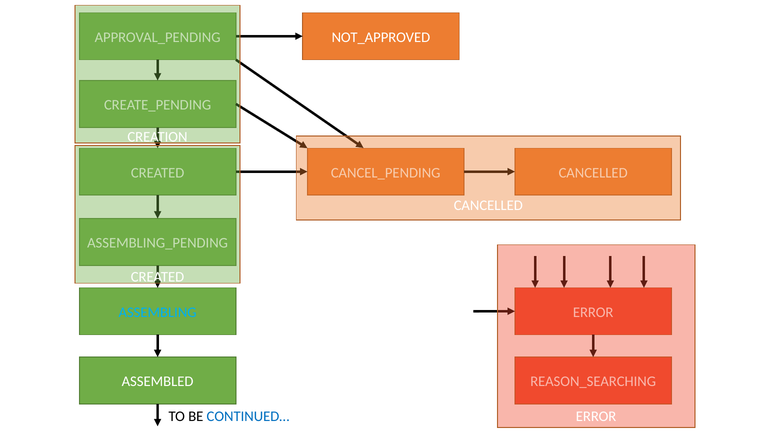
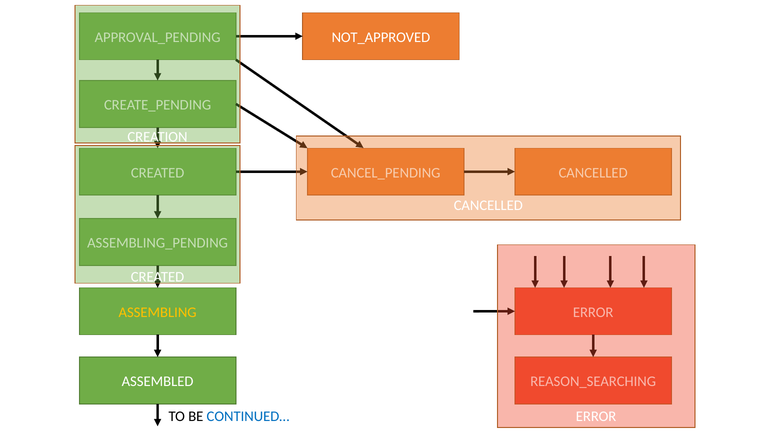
ASSEMBLING colour: light blue -> yellow (158, 312)
